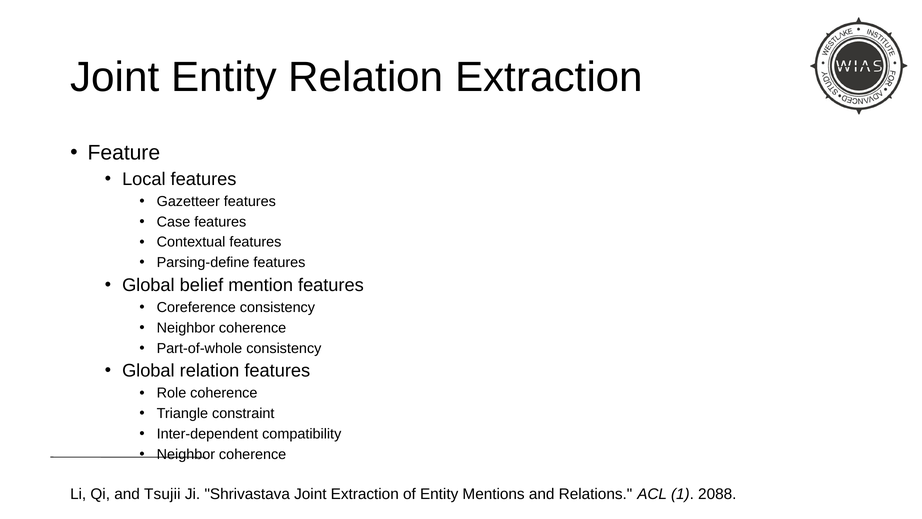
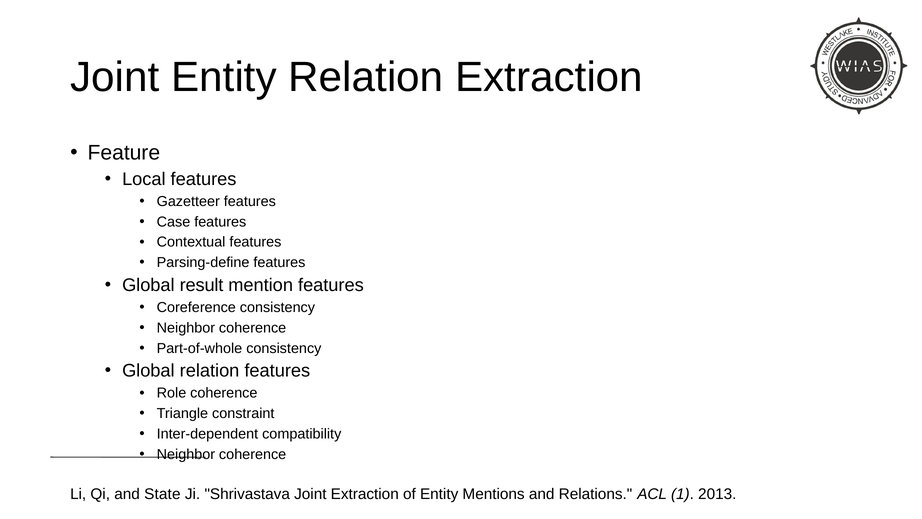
belief: belief -> result (202, 285)
Tsujii: Tsujii -> State (162, 494)
2088: 2088 -> 2013 (717, 494)
